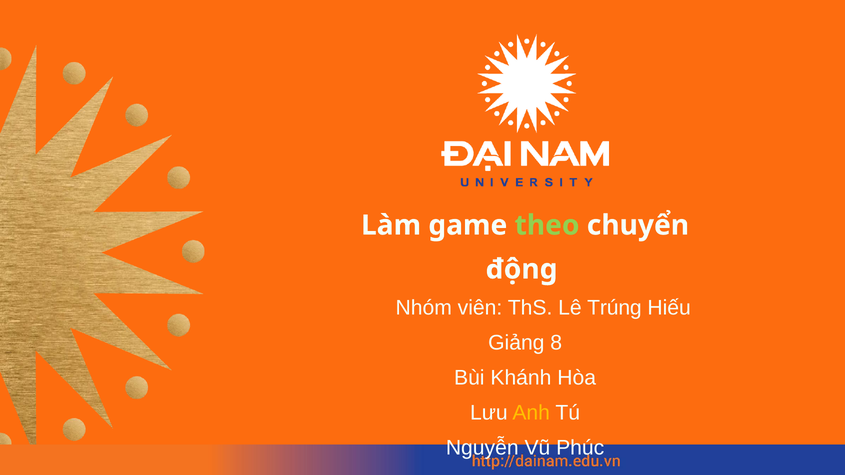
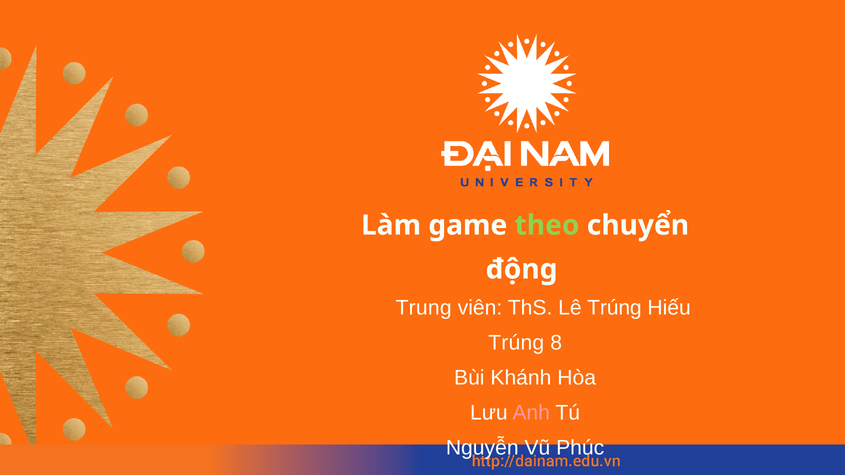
Nhóm: Nhóm -> Trung (424, 308)
Giảng: Giảng -> Trúng (516, 343)
Anh colour: yellow -> pink (531, 413)
